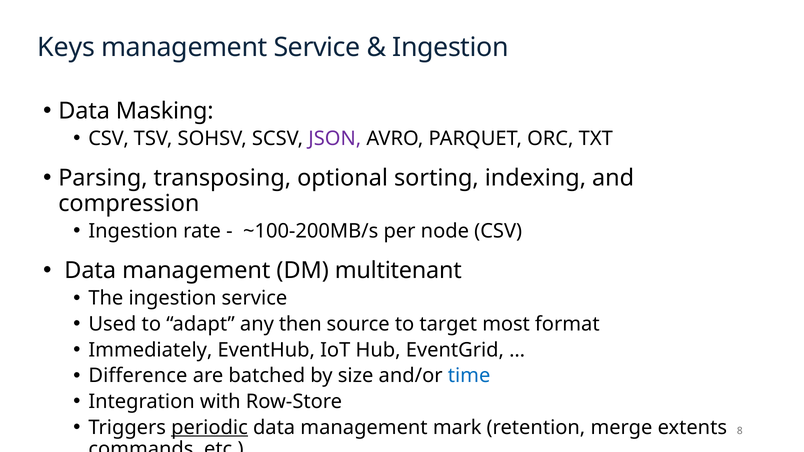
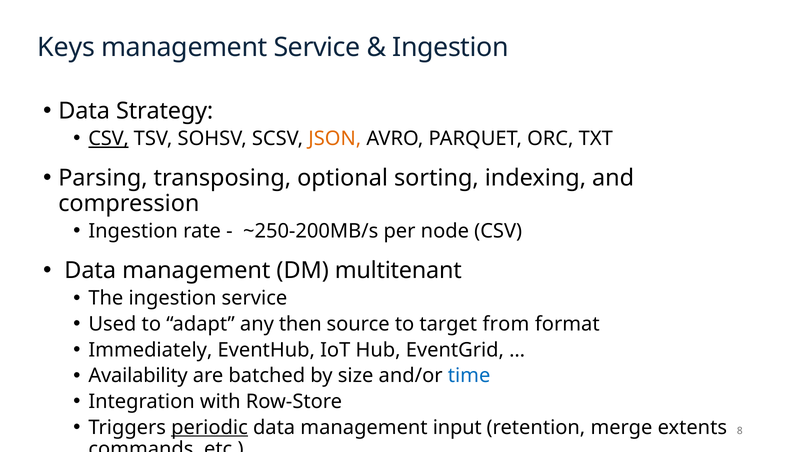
Masking: Masking -> Strategy (165, 111)
CSV underline: none -> present (109, 139)
JSON colour: purple -> orange (335, 139)
~100-200MB/s: ~100-200MB/s -> ~250-200MB/s (311, 231)
most: most -> from (506, 324)
Difference: Difference -> Availability (138, 376)
mark: mark -> input (457, 428)
